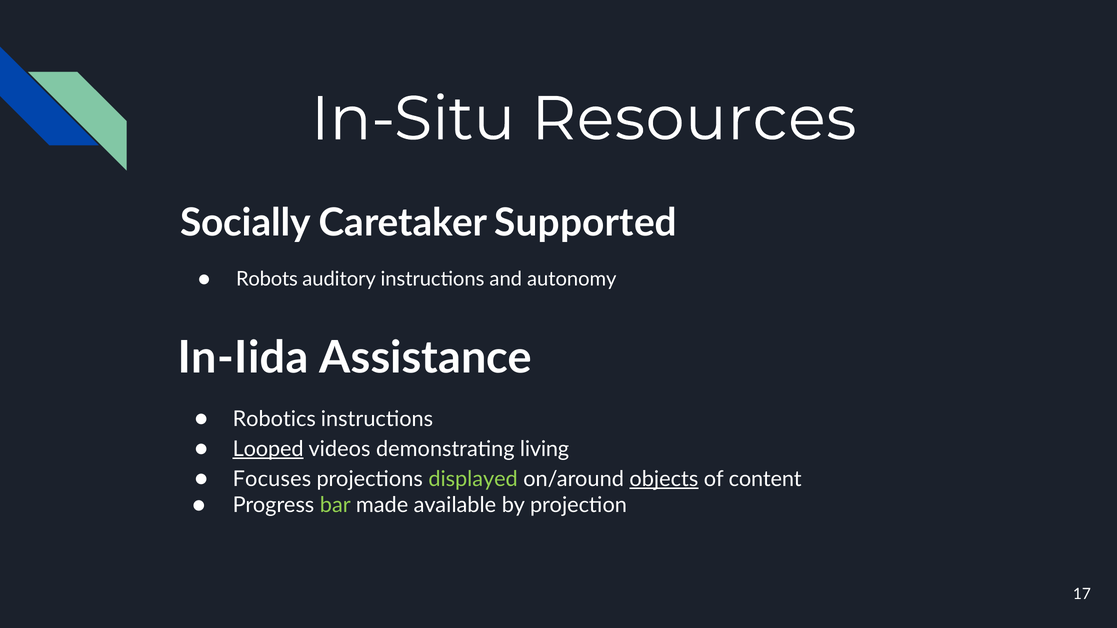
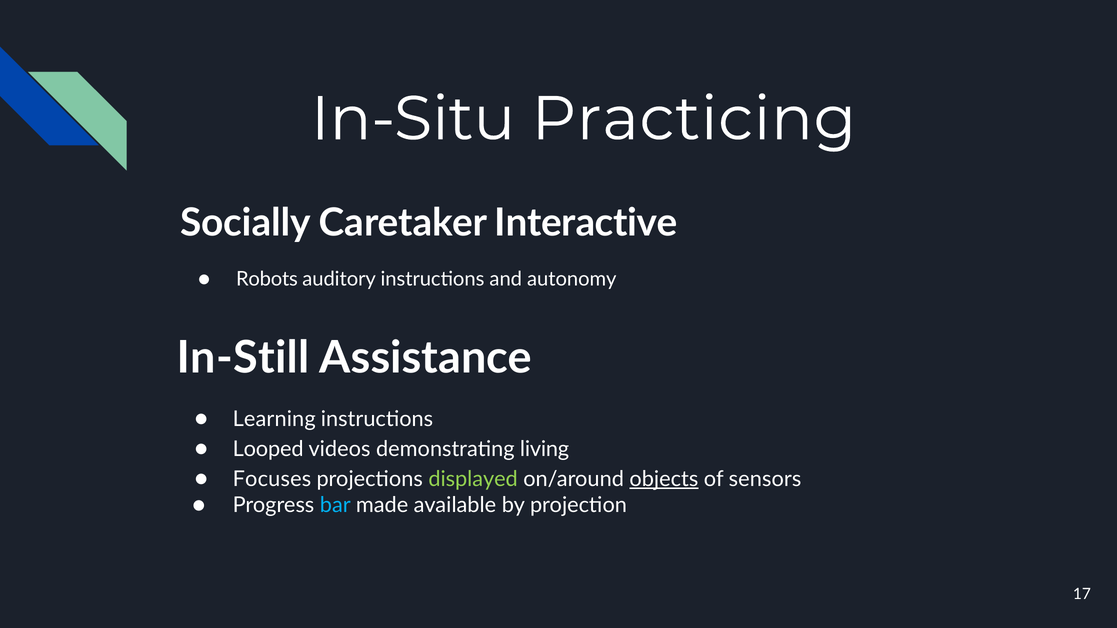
Resources: Resources -> Practicing (694, 119)
Supported: Supported -> Interactive (586, 223)
In-Iida: In-Iida -> In-Still (243, 358)
Robotics: Robotics -> Learning (274, 419)
Looped underline: present -> none (268, 449)
content: content -> sensors (765, 479)
bar colour: light green -> light blue (335, 505)
